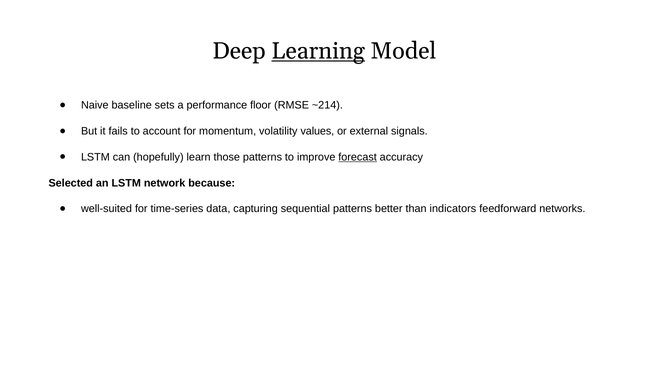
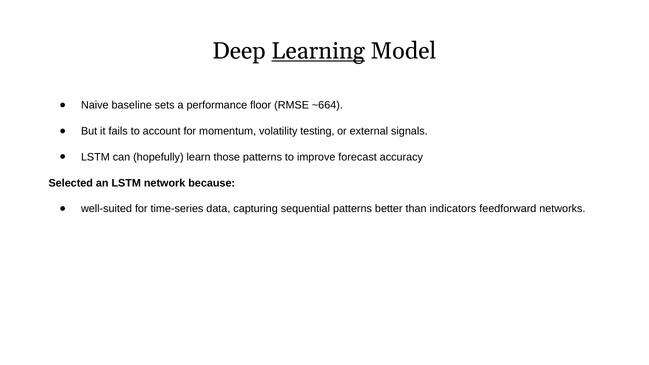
~214: ~214 -> ~664 (327, 105)
values: values -> testing (317, 131)
forecast underline: present -> none (358, 157)
